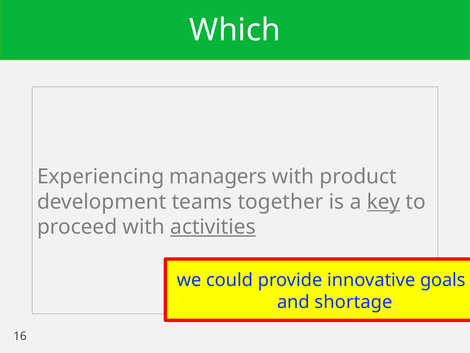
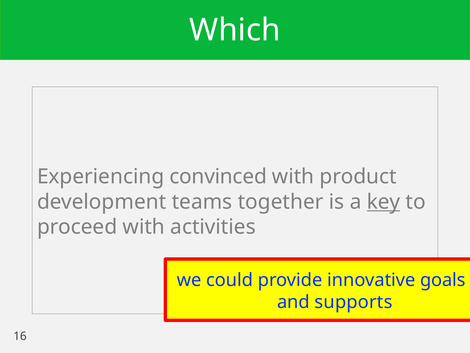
managers: managers -> convinced (218, 176)
activities underline: present -> none (213, 227)
shortage: shortage -> supports (354, 302)
